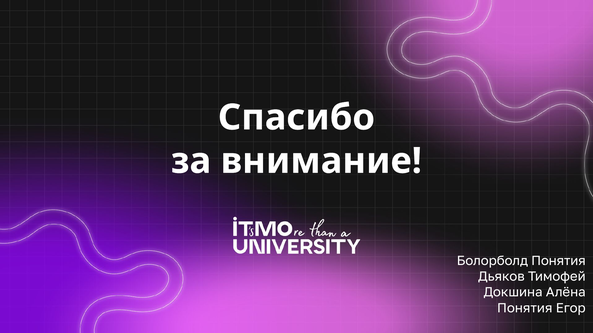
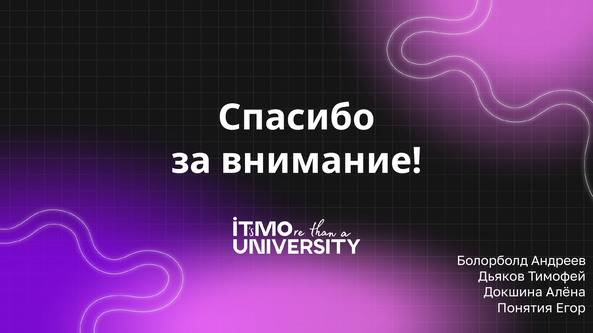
Болорболд Понятия: Понятия -> Андреев (558, 261)
